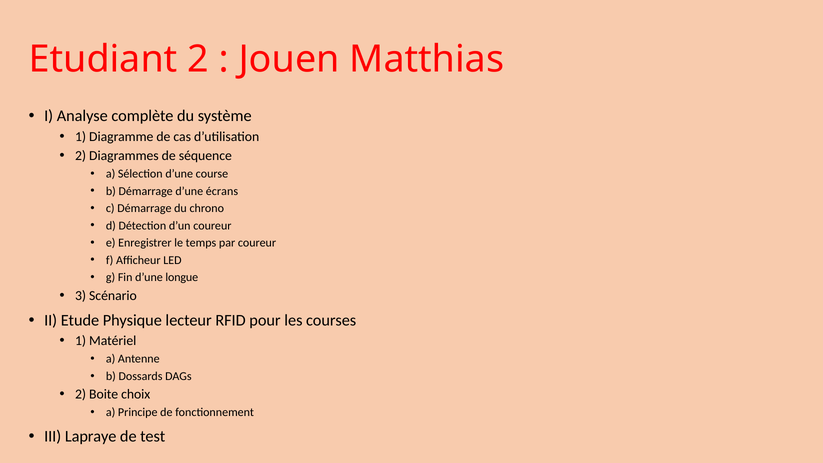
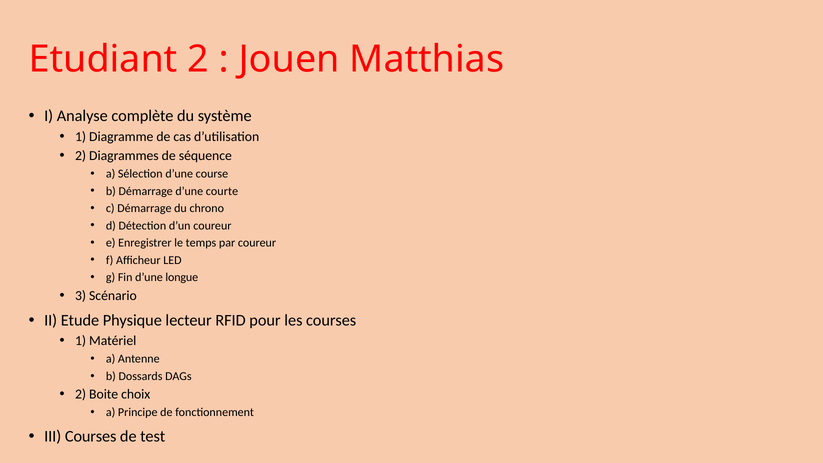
écrans: écrans -> courte (222, 191)
III Lapraye: Lapraye -> Courses (91, 436)
